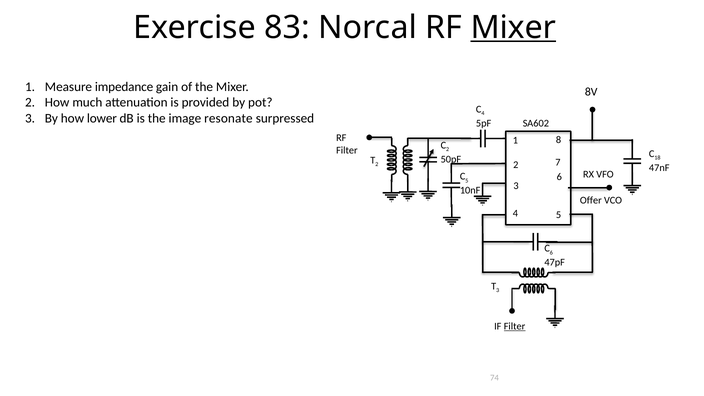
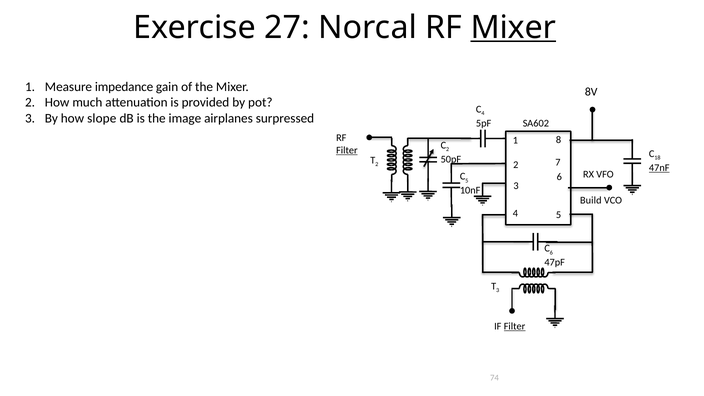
83: 83 -> 27 (287, 27)
lower: lower -> slope (102, 118)
resonate: resonate -> airplanes (228, 118)
Filter underline: none -> present (347, 150)
47nF underline: none -> present (659, 168)
Offer: Offer -> Build (591, 200)
